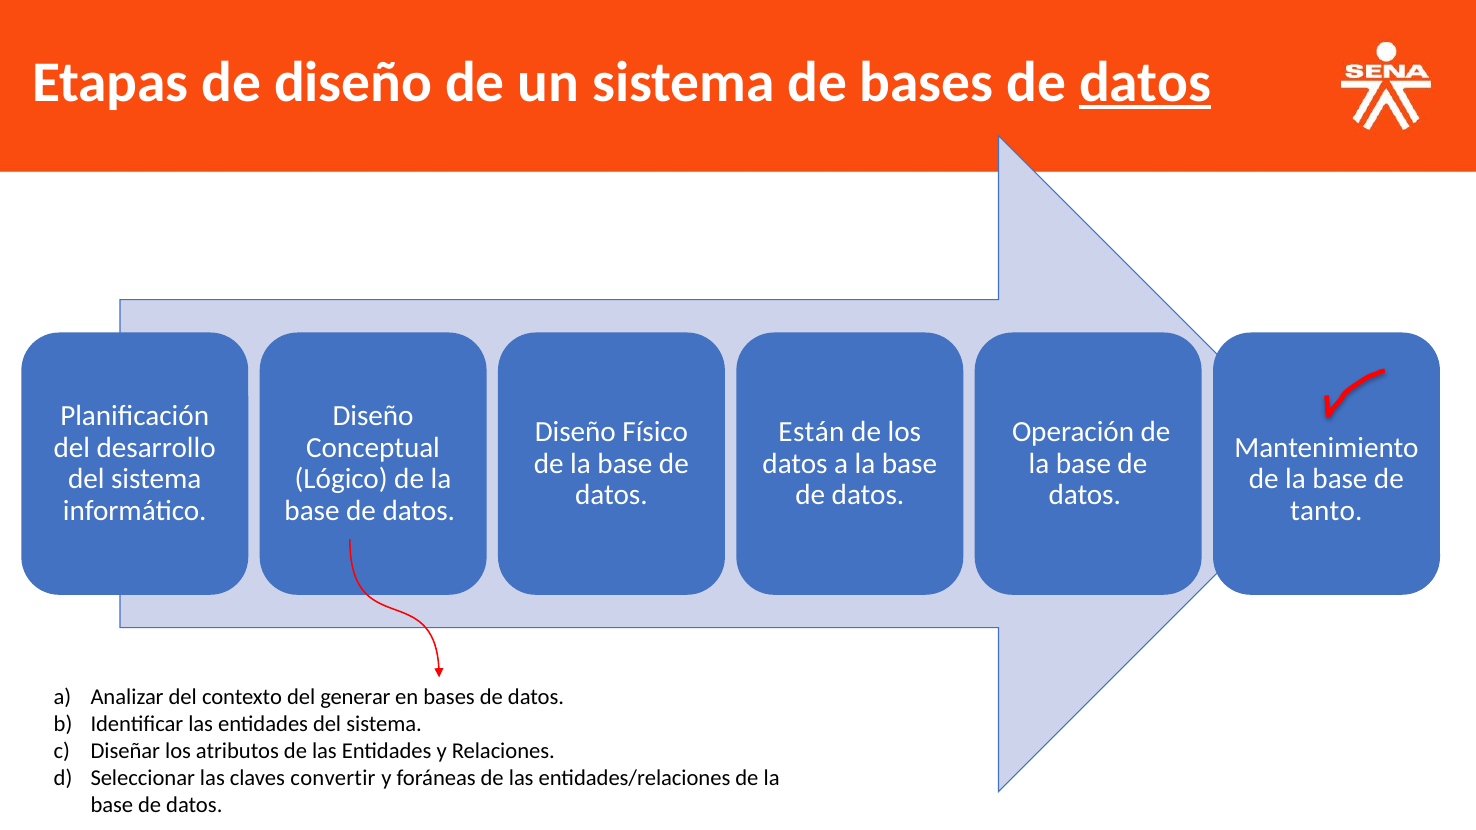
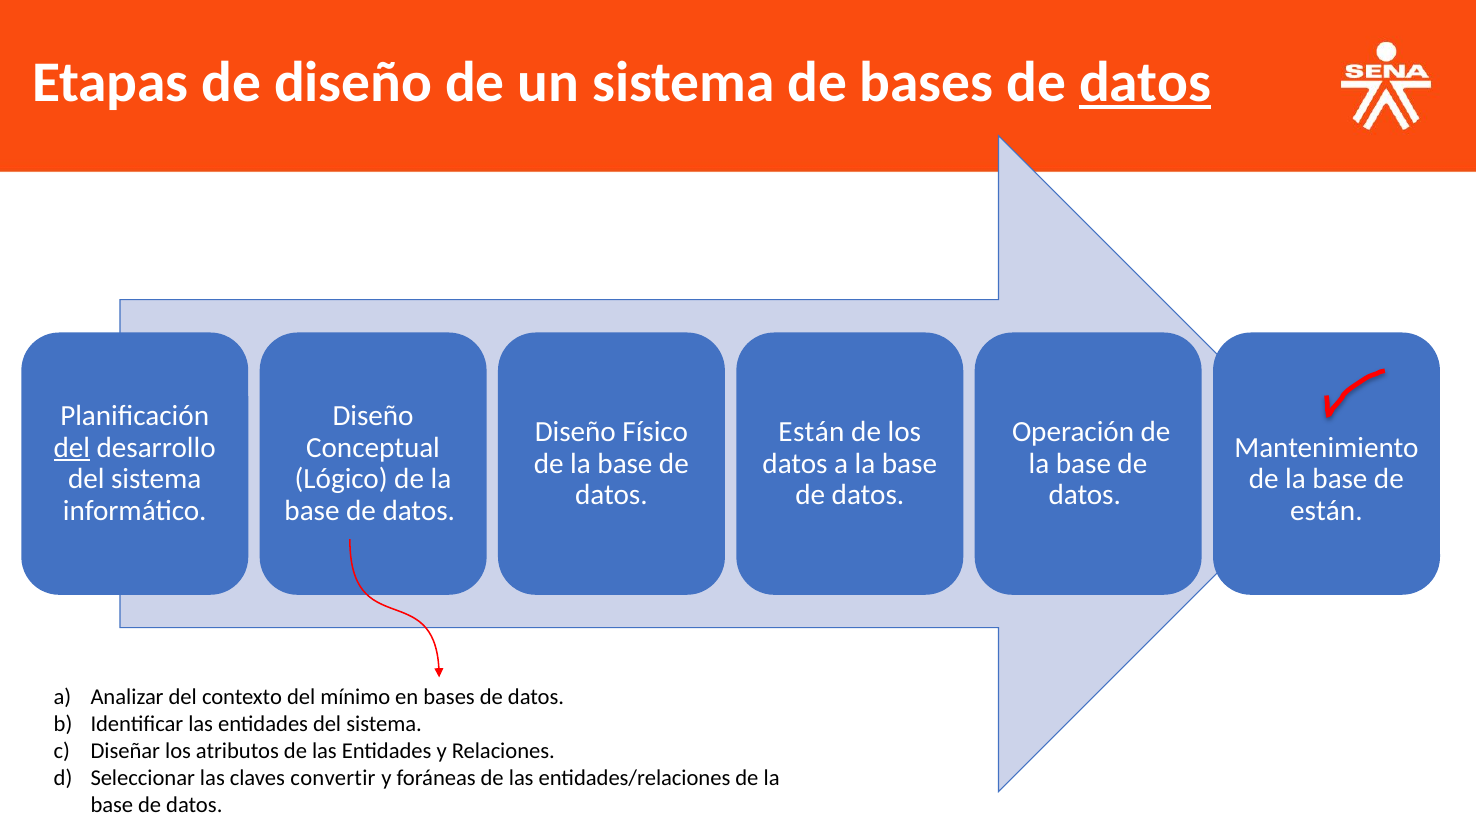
del underline: none -> present (72, 448)
tanto: tanto -> están (1326, 511)
generar: generar -> mínimo (355, 697)
